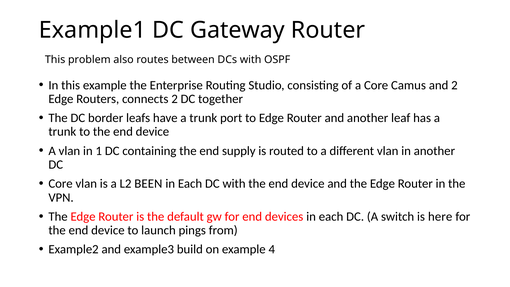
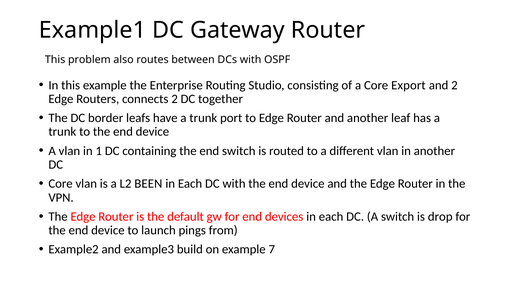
Camus: Camus -> Export (408, 85)
end supply: supply -> switch (239, 151)
here: here -> drop (440, 216)
4: 4 -> 7 (272, 249)
